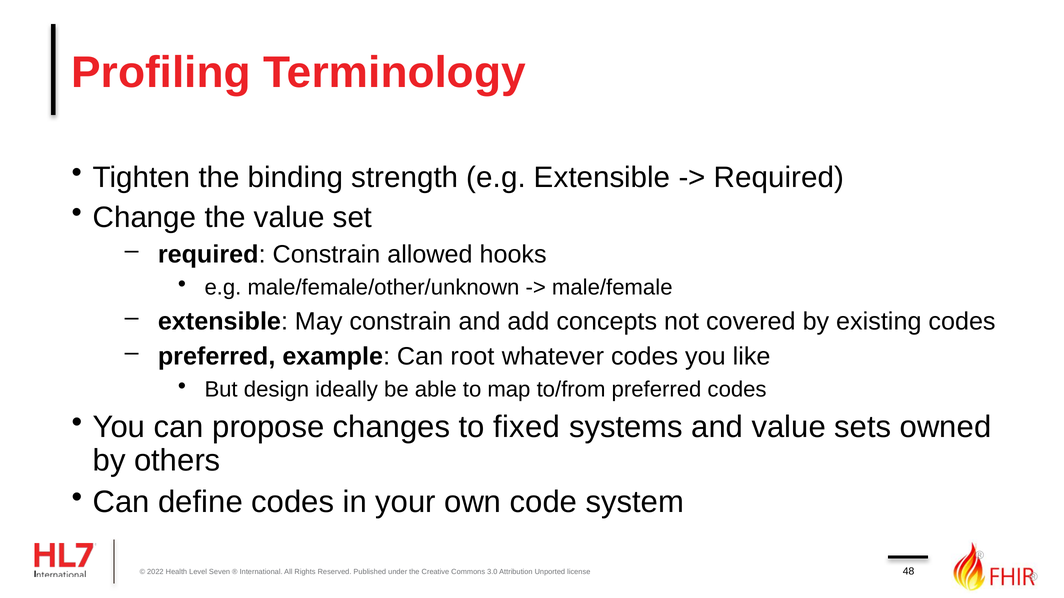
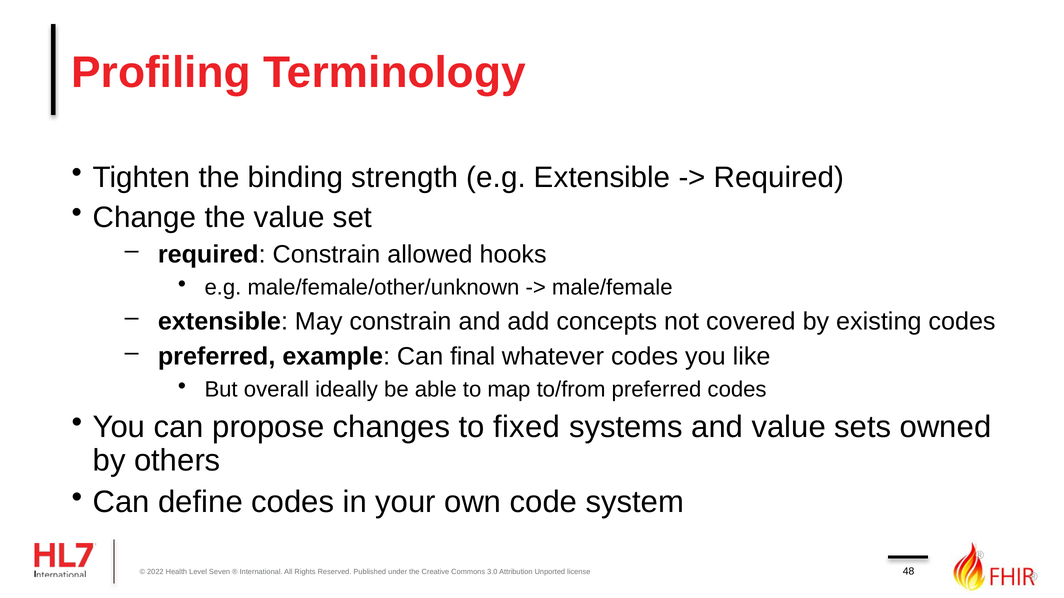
root: root -> final (473, 357)
design: design -> overall (276, 390)
